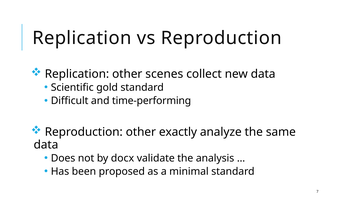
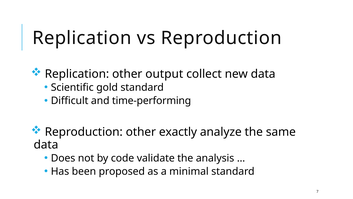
scenes: scenes -> output (164, 74)
docx: docx -> code (123, 158)
